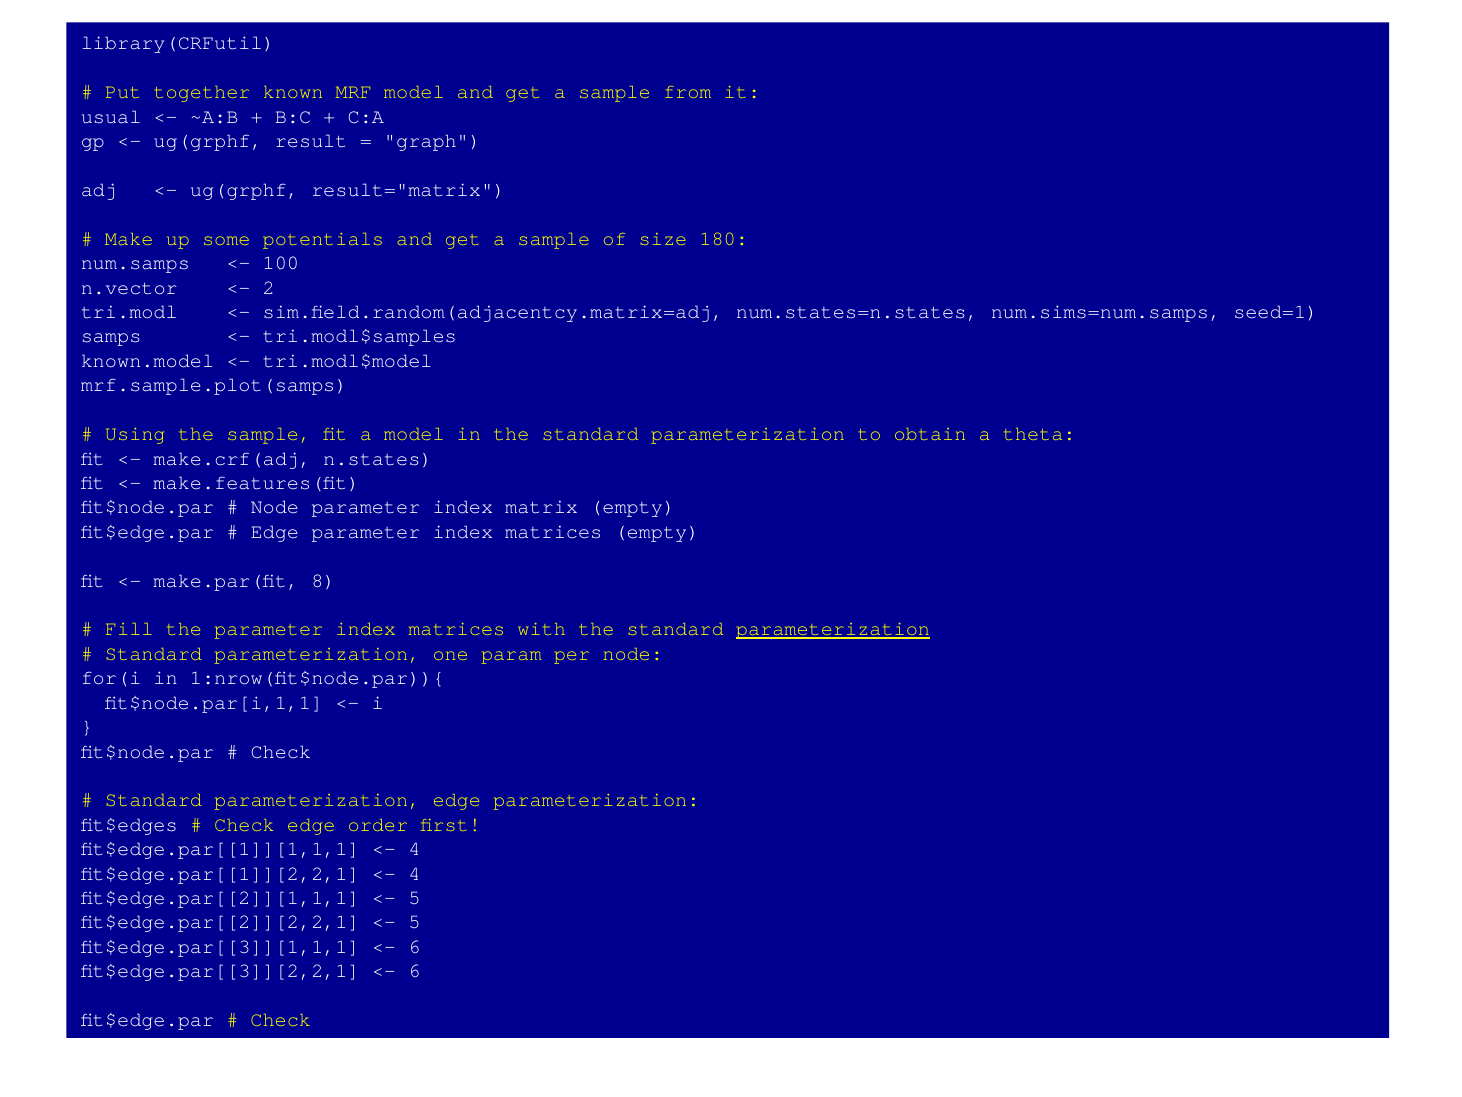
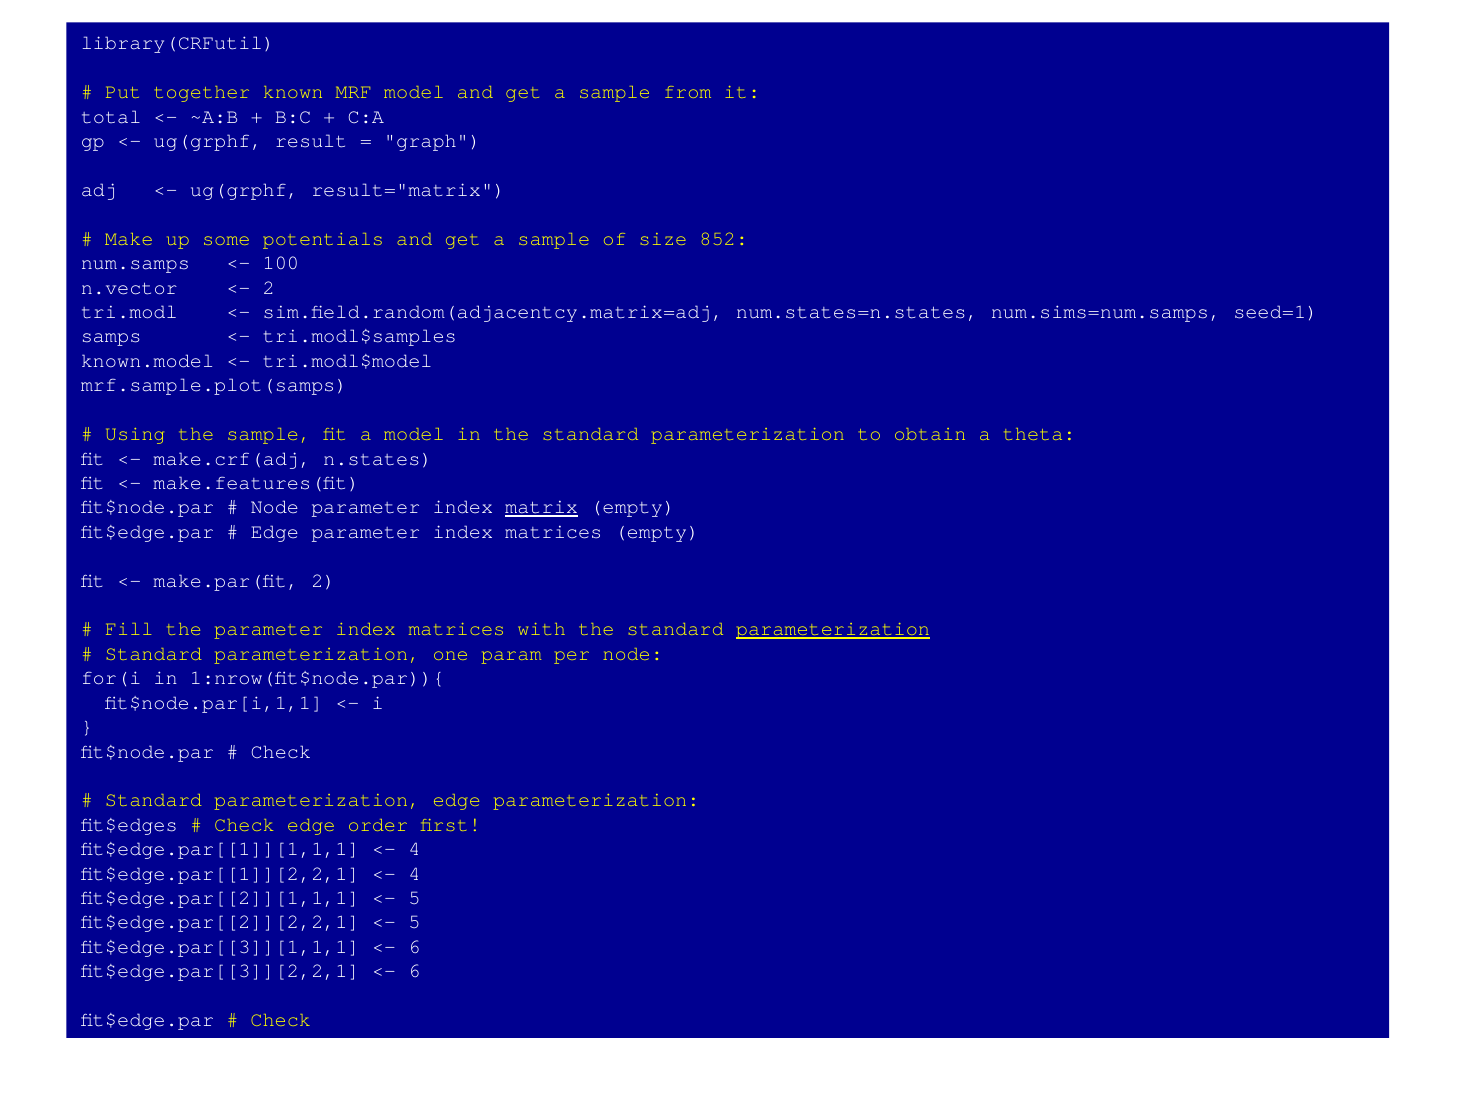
usual: usual -> total (111, 116)
180: 180 -> 852 (724, 238)
matrix underline: none -> present (542, 507)
make.par(fit 8: 8 -> 2 (323, 580)
